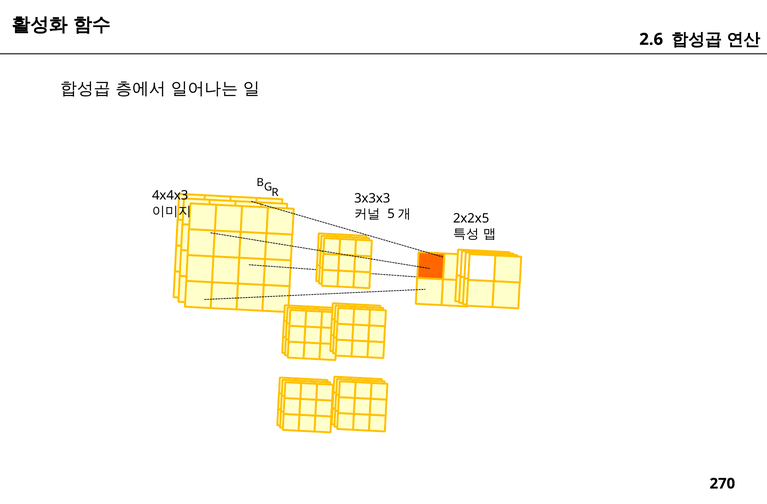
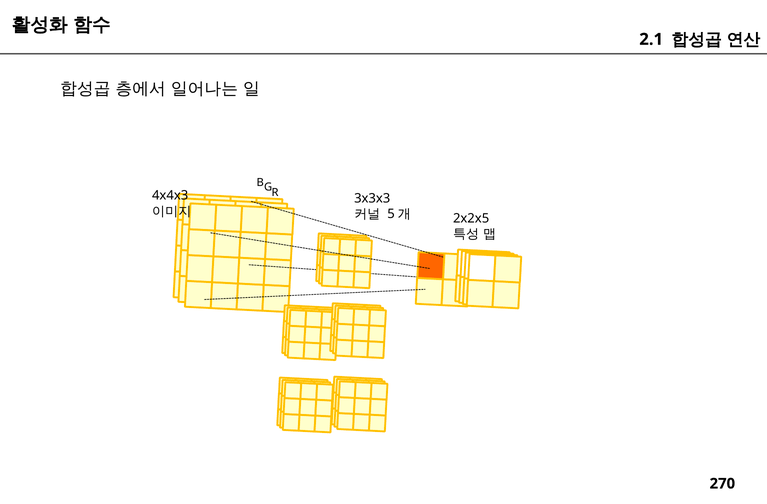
2.6: 2.6 -> 2.1 (651, 39)
